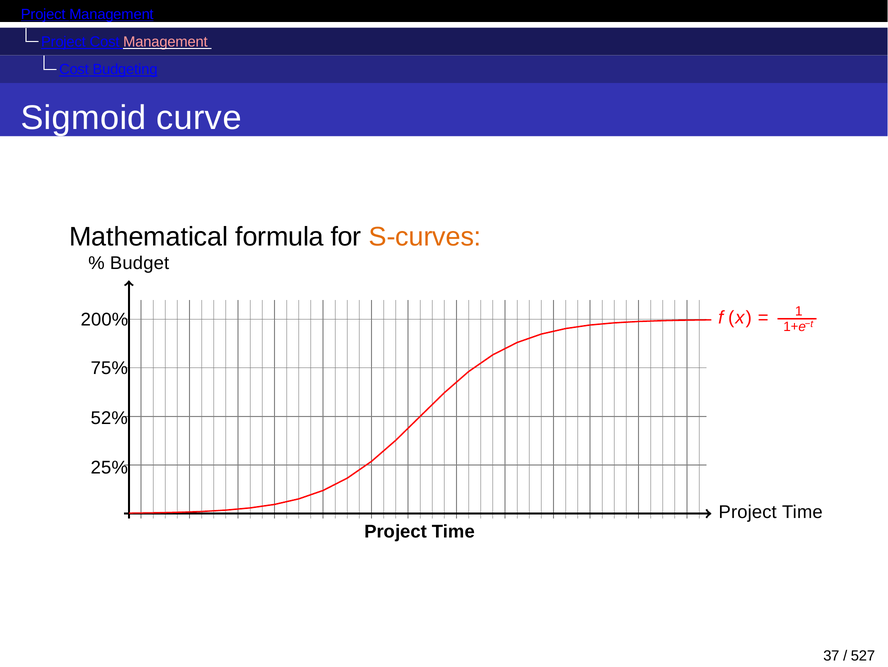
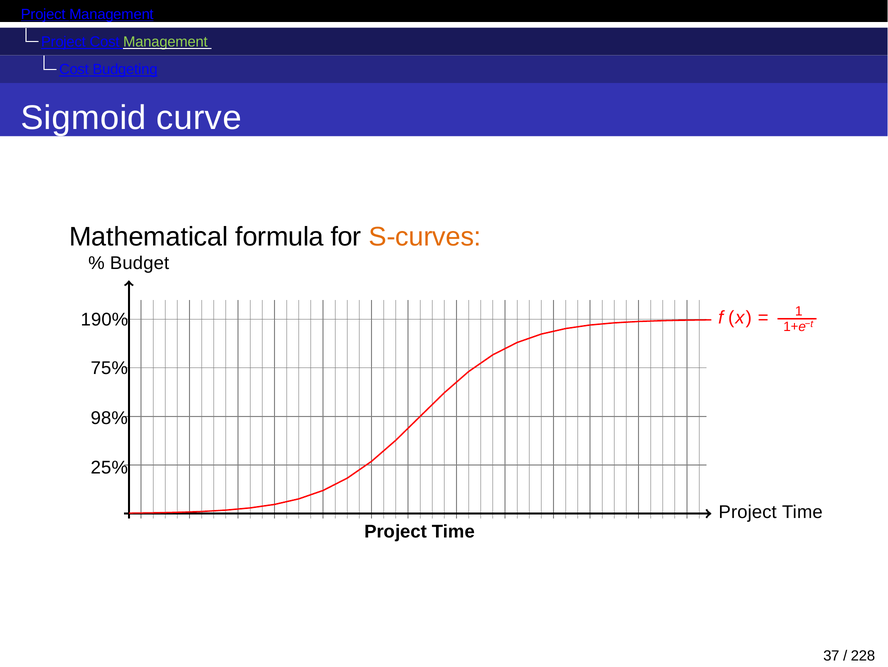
Management colour: pink -> light green (165, 42)
200%: 200% -> 190% (104, 319)
52%: 52% -> 98% (109, 418)
527: 527 -> 228 (863, 656)
